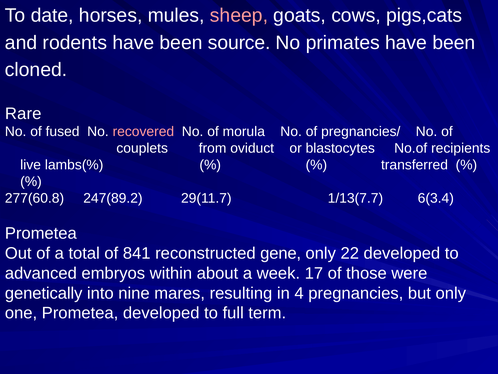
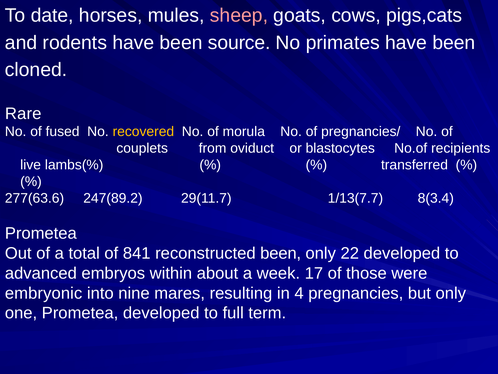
recovered colour: pink -> yellow (143, 132)
277(60.8: 277(60.8 -> 277(63.6 (34, 198)
6(3.4: 6(3.4 -> 8(3.4 (436, 198)
reconstructed gene: gene -> been (281, 253)
genetically: genetically -> embryonic (44, 293)
